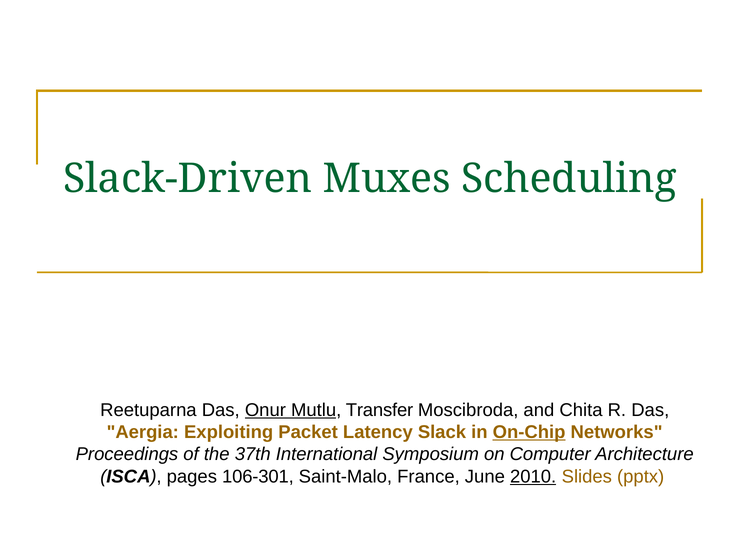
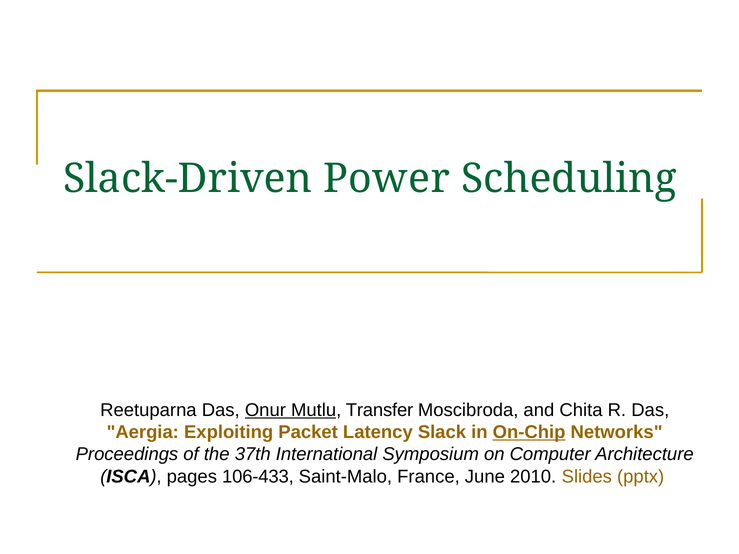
Muxes: Muxes -> Power (386, 179)
106-301: 106-301 -> 106-433 (258, 477)
2010 underline: present -> none (533, 477)
